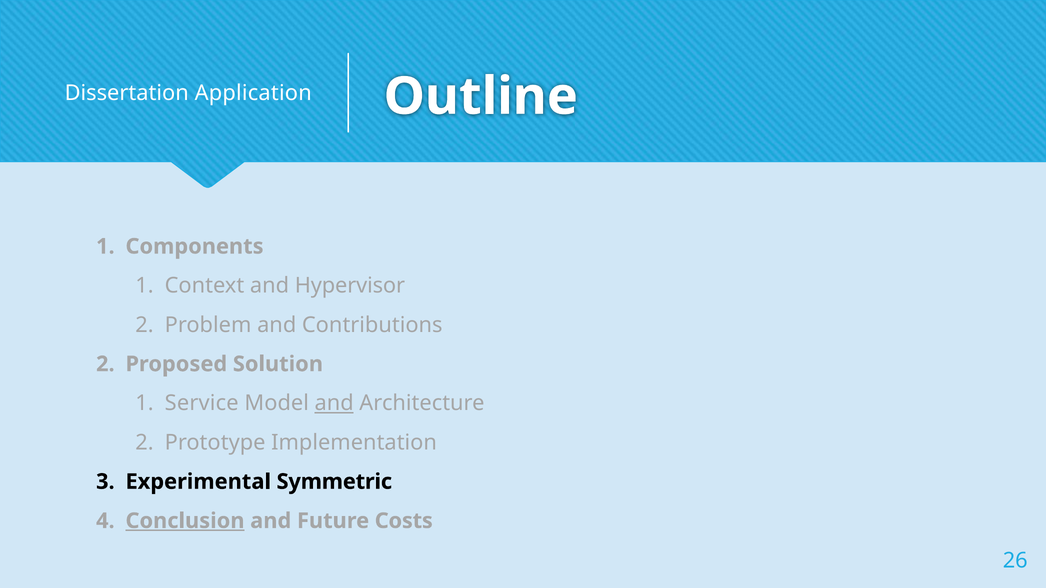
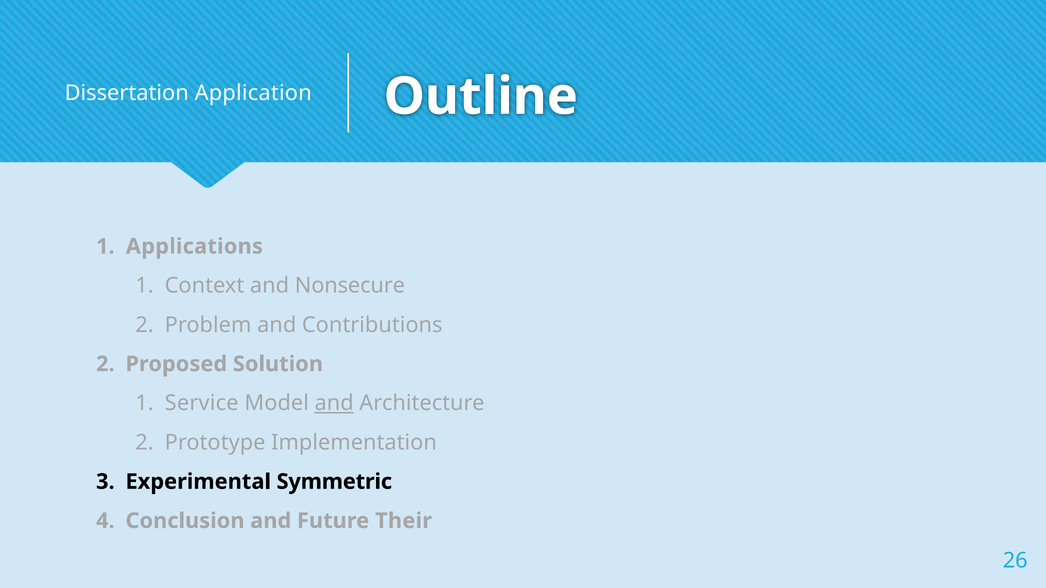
Components: Components -> Applications (194, 247)
Hypervisor: Hypervisor -> Nonsecure (350, 286)
Conclusion underline: present -> none (185, 521)
Costs: Costs -> Their (404, 521)
